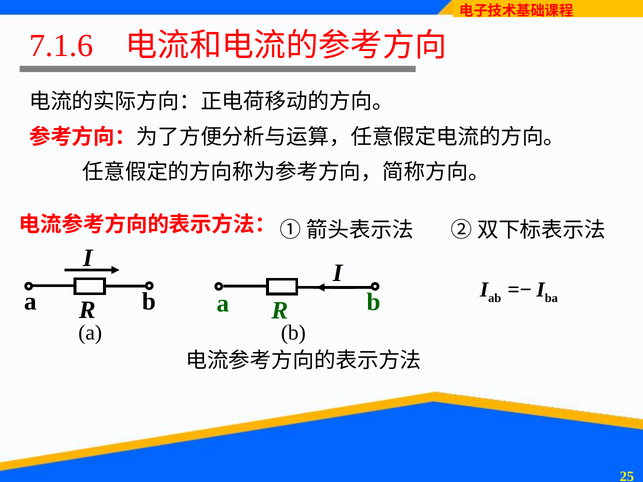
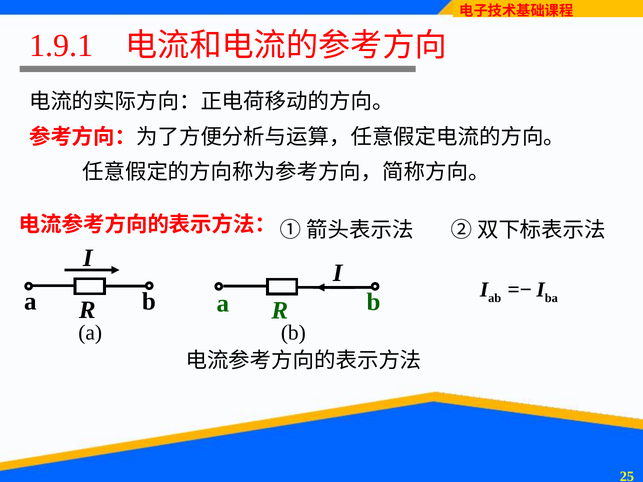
7.1.6: 7.1.6 -> 1.9.1 (61, 46)
